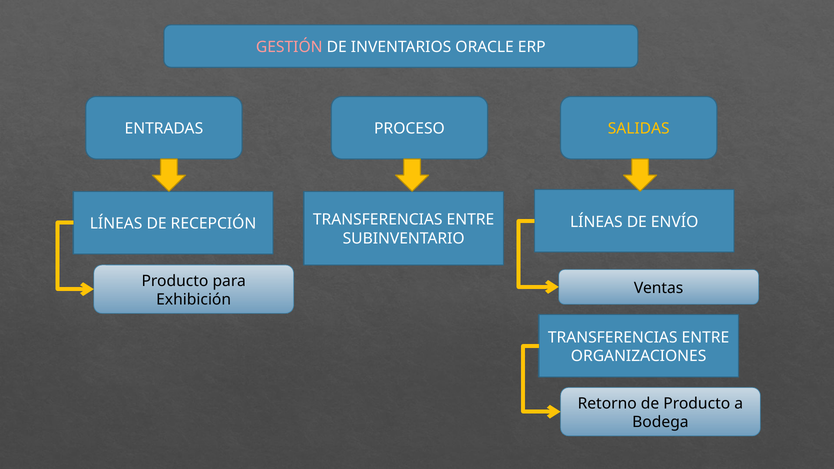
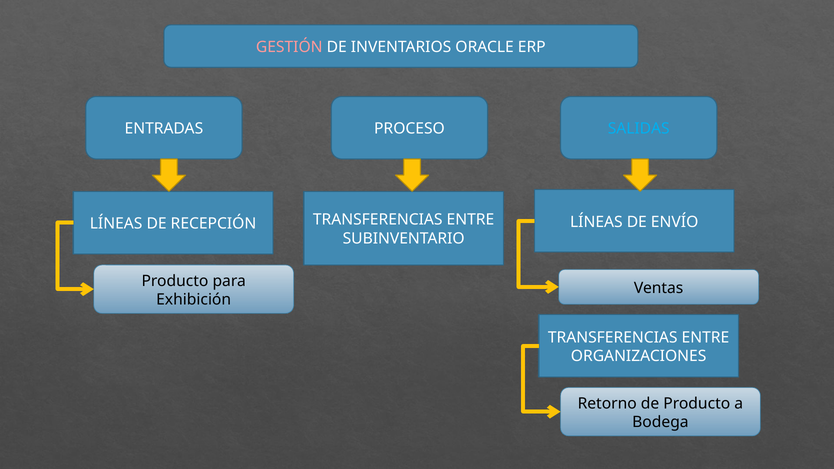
SALIDAS colour: yellow -> light blue (639, 129)
